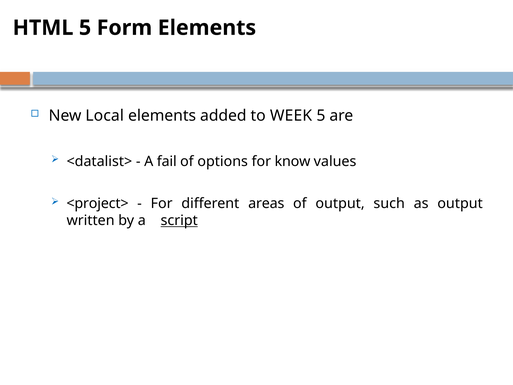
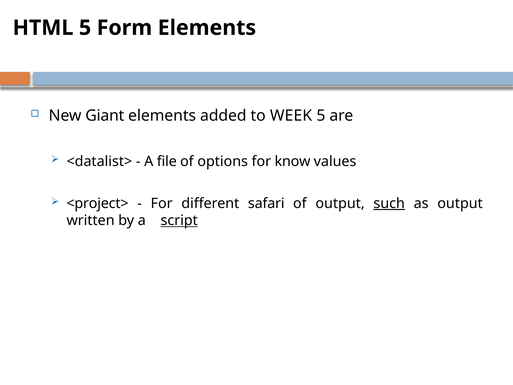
Local: Local -> Giant (105, 116)
fail: fail -> file (167, 161)
areas: areas -> safari (266, 203)
such underline: none -> present (389, 203)
